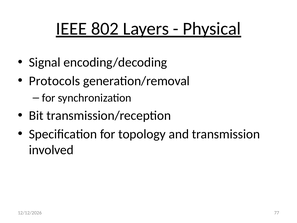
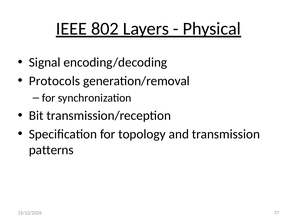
involved: involved -> patterns (51, 150)
